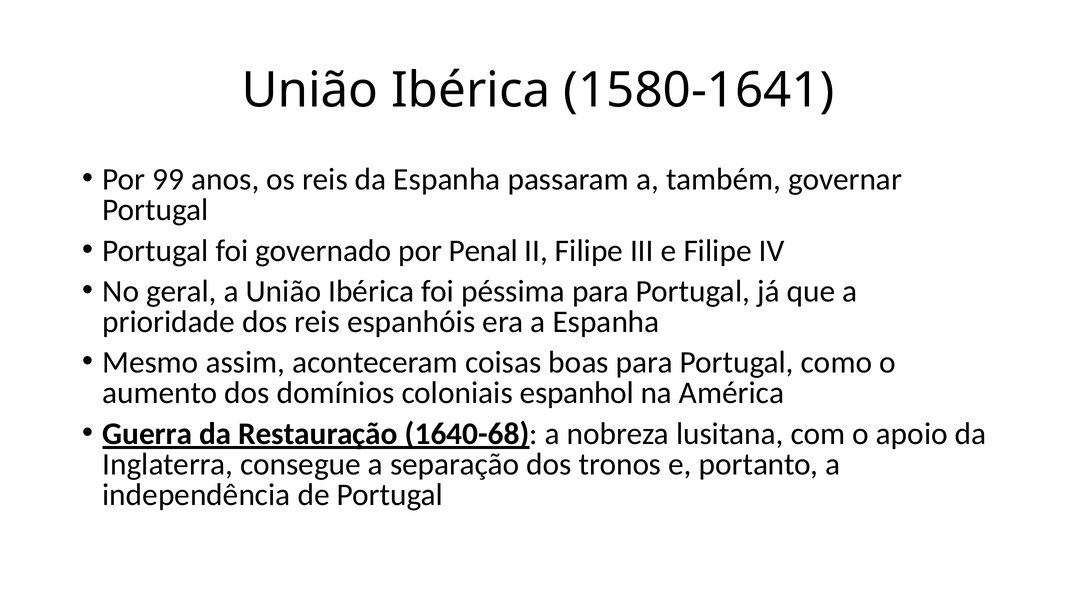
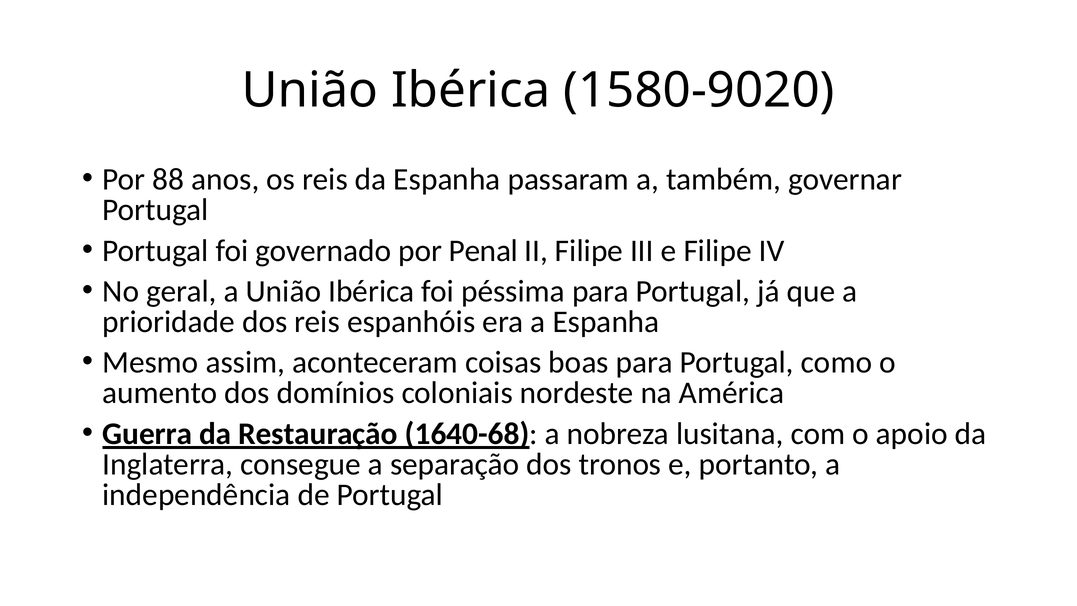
1580-1641: 1580-1641 -> 1580-9020 (699, 90)
99: 99 -> 88 (168, 179)
espanhol: espanhol -> nordeste (577, 393)
